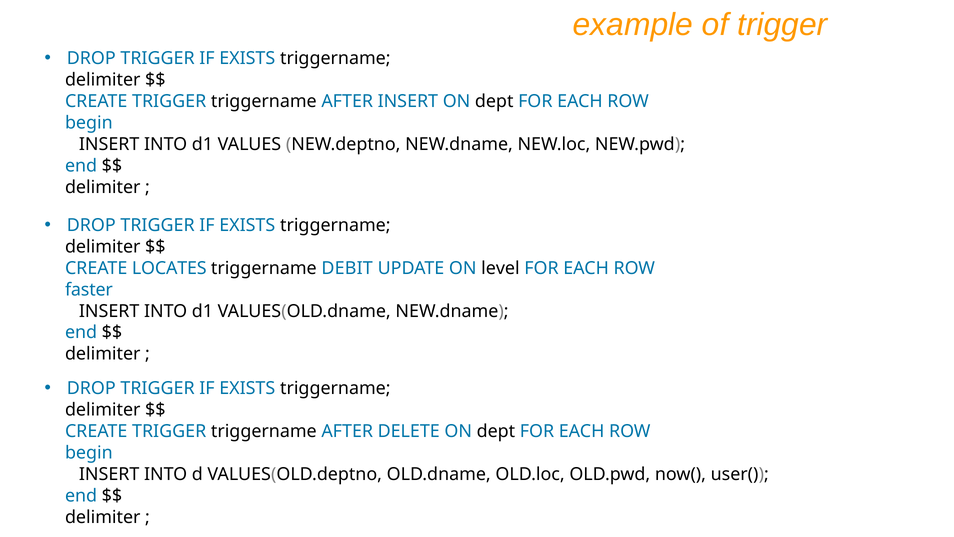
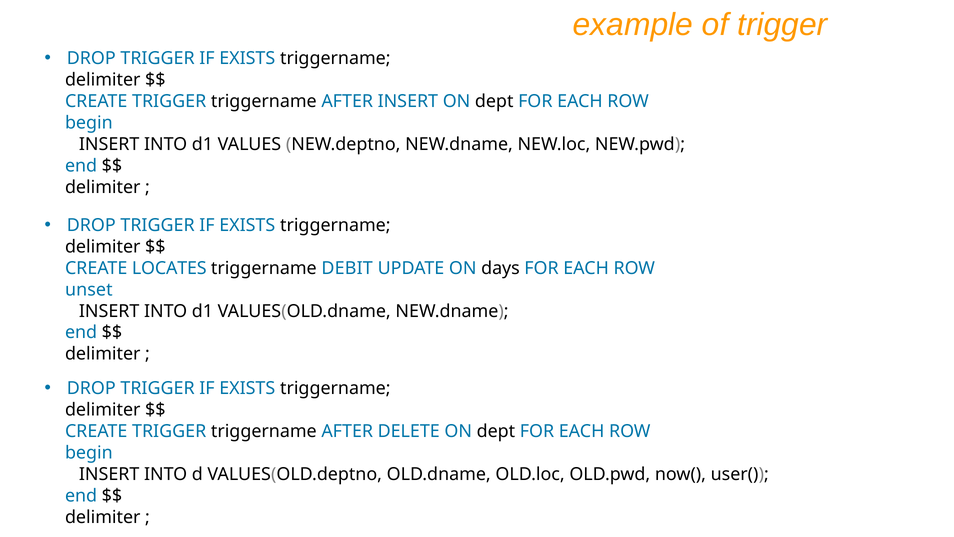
level: level -> days (500, 268)
faster: faster -> unset (89, 289)
